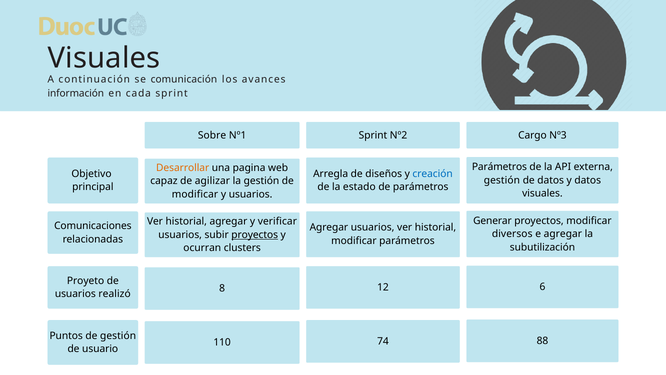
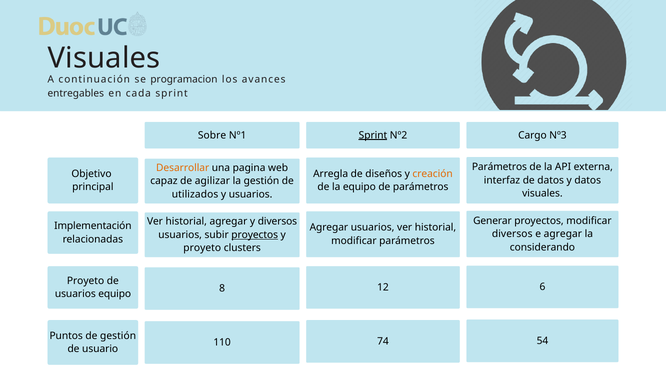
comunicación: comunicación -> programacion (184, 80)
información: información -> entregables (76, 93)
Sprint underline: none -> present (373, 135)
creación colour: blue -> orange (433, 174)
gestión: gestión -> interfaz (502, 180)
la estado: estado -> equipo (359, 187)
modificar: modificar -> utilizados (195, 194)
y verificar: verificar -> diversos (277, 221)
Comunicaciones: Comunicaciones -> Implementación (93, 226)
subutilización: subutilización -> considerando (542, 247)
ocurran: ocurran -> proyeto (202, 248)
usuarios realizó: realizó -> equipo (115, 294)
88: 88 -> 54 (542, 340)
